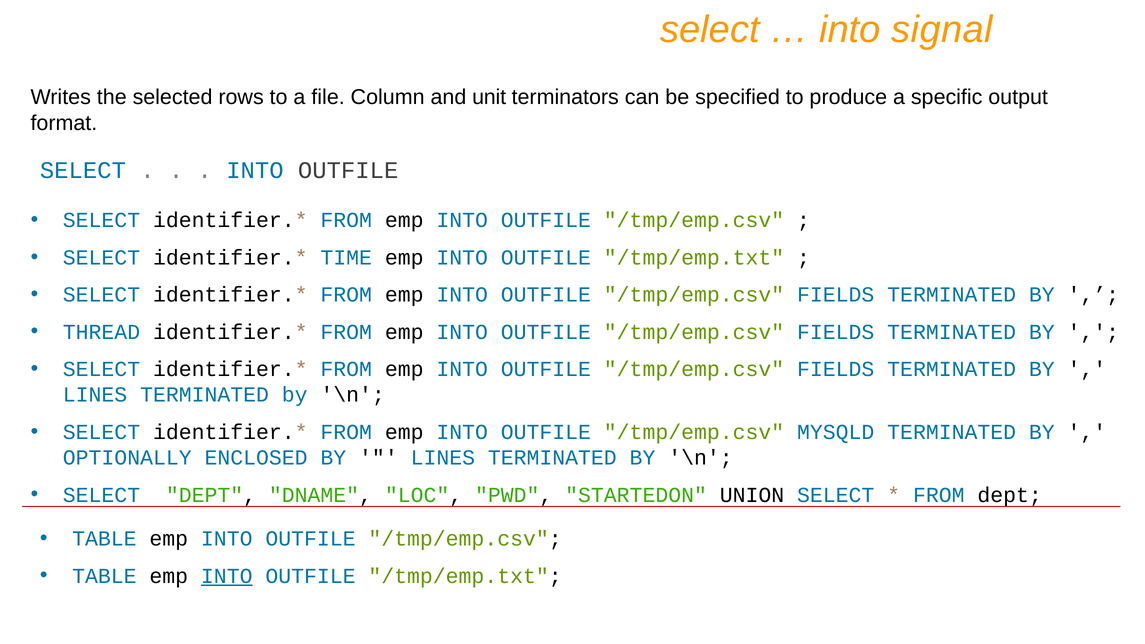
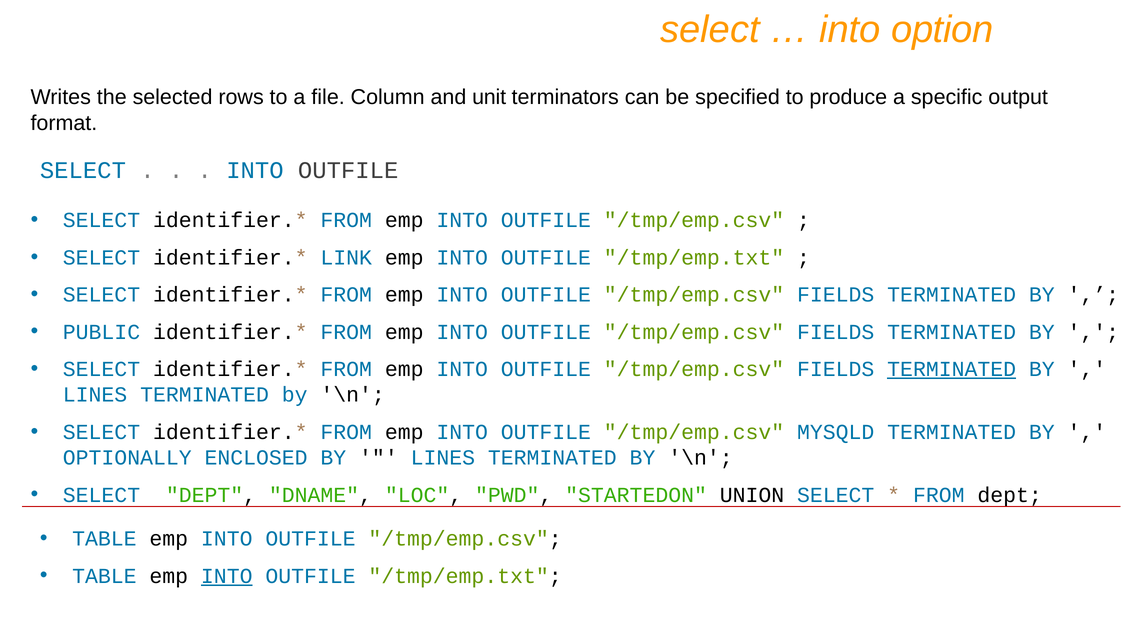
signal: signal -> option (942, 30)
TIME: TIME -> LINK (346, 258)
THREAD: THREAD -> PUBLIC (101, 332)
TERMINATED underline: none -> present (952, 369)
